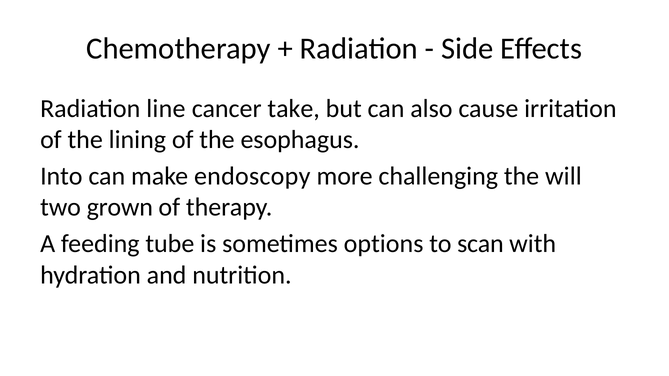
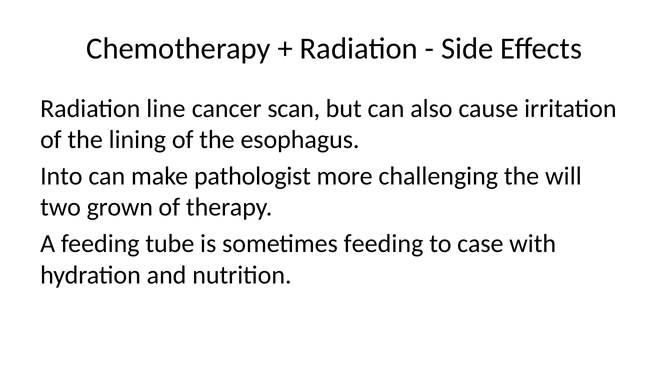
take: take -> scan (294, 109)
endoscopy: endoscopy -> pathologist (252, 176)
sometimes options: options -> feeding (384, 244)
scan: scan -> case (480, 244)
